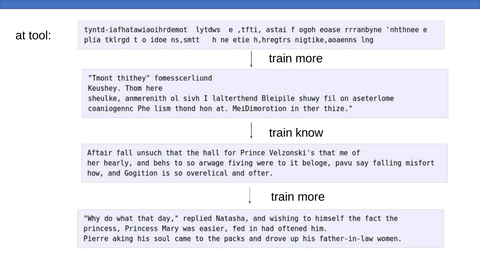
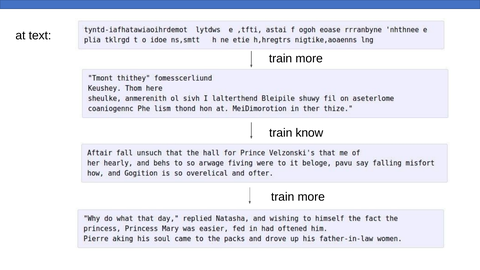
tool: tool -> text (40, 35)
